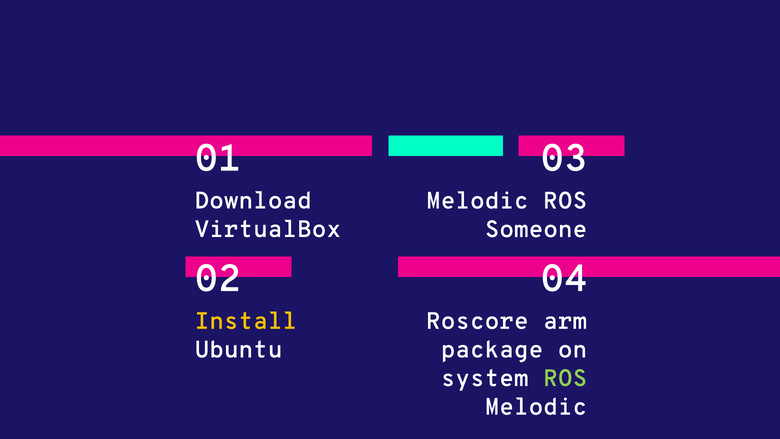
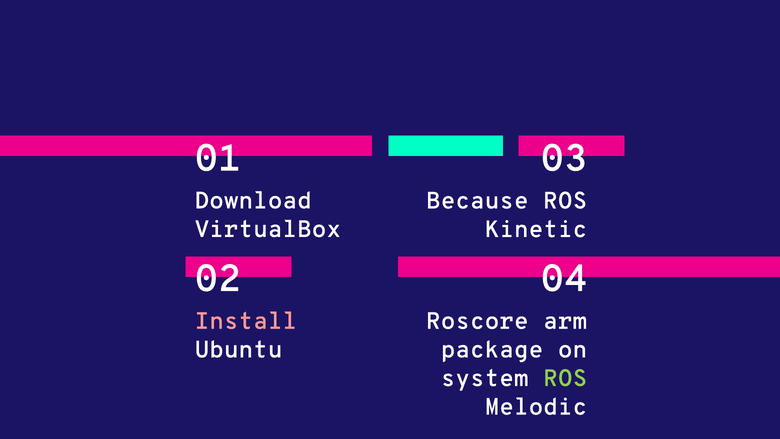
Melodic: Melodic -> Because (477, 201)
Someone: Someone -> Kinetic (536, 229)
Install colour: yellow -> pink (246, 321)
